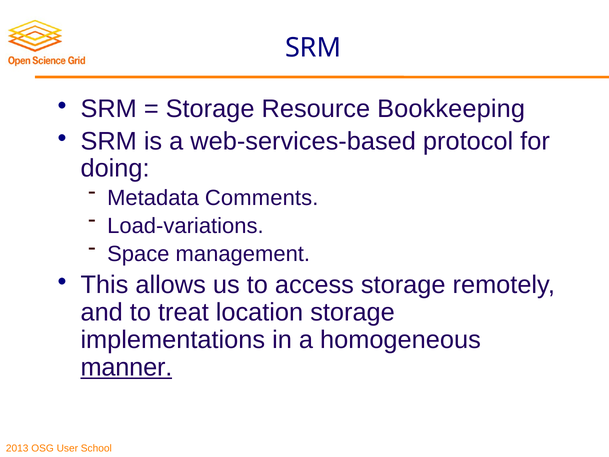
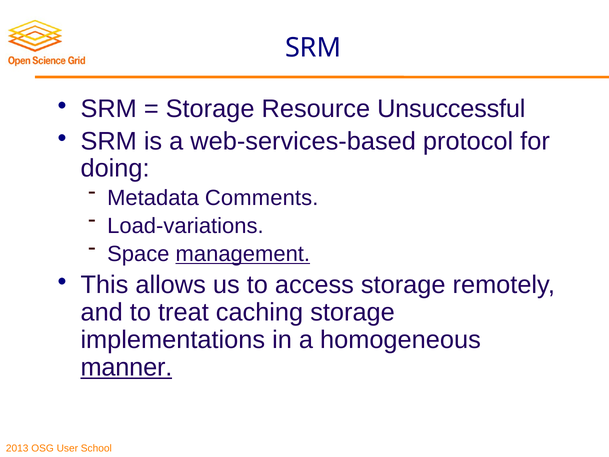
Bookkeeping: Bookkeeping -> Unsuccessful (451, 109)
management underline: none -> present (243, 254)
location: location -> caching (260, 312)
